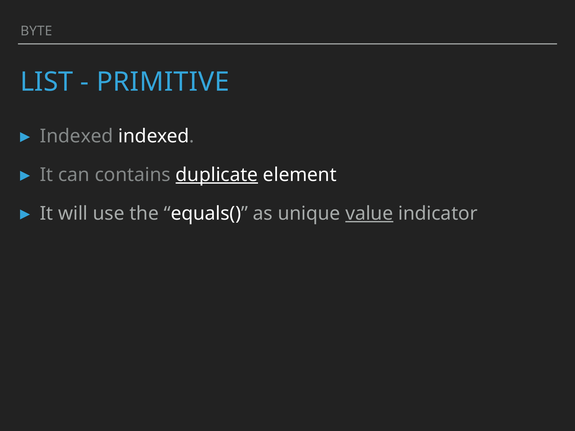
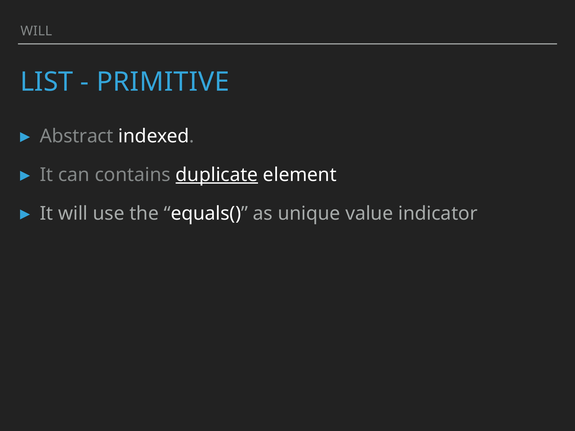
BYTE: BYTE -> WILL (36, 31)
Indexed: Indexed -> Abstract (77, 136)
value underline: present -> none (369, 214)
